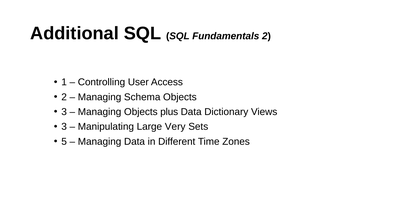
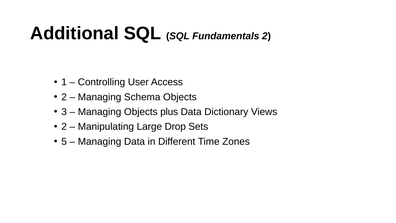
3: 3 -> 2 (64, 127)
Very: Very -> Drop (175, 127)
